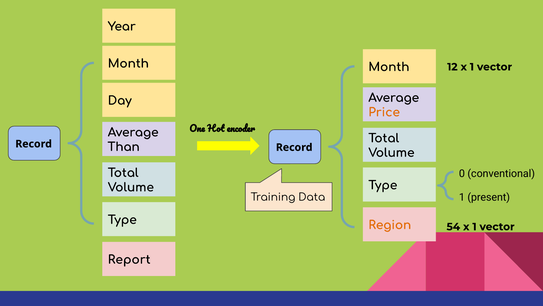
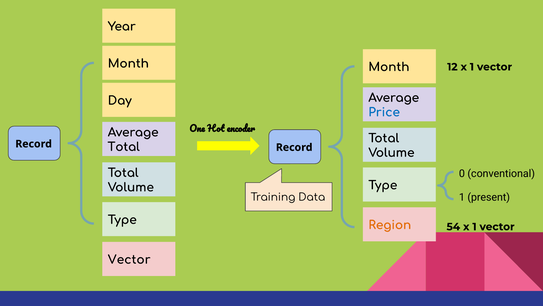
Price colour: orange -> blue (384, 112)
Than: Than -> Total (124, 147)
Report: Report -> Vector (129, 259)
